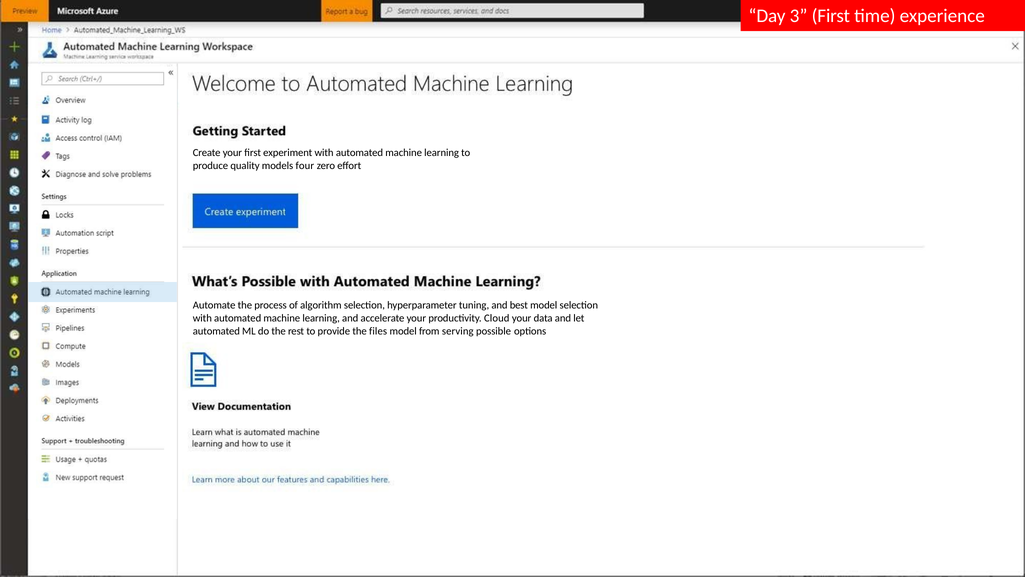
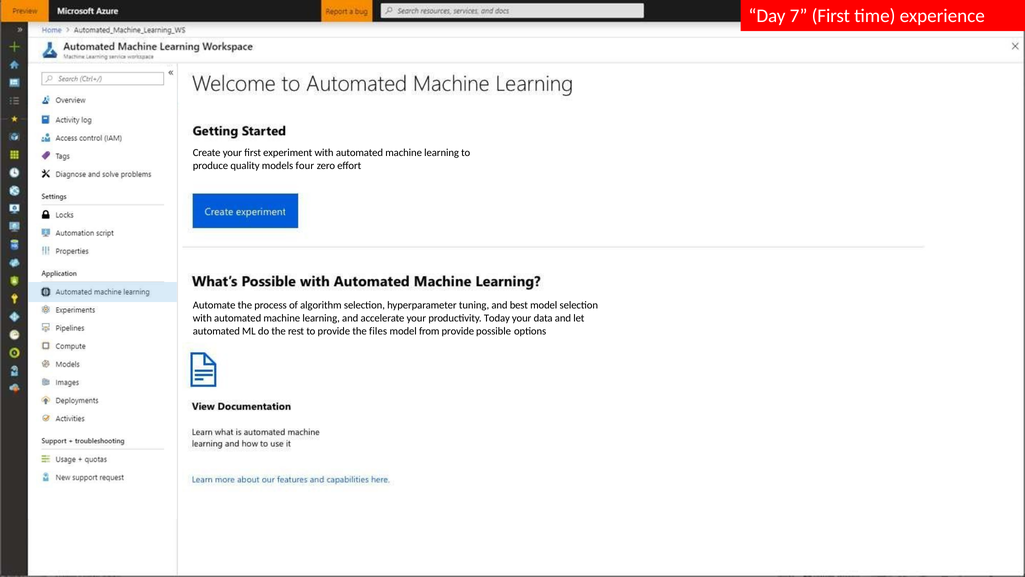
3: 3 -> 7 (799, 16)
Cloud: Cloud -> Today (497, 318)
from serving: serving -> provide (458, 331)
